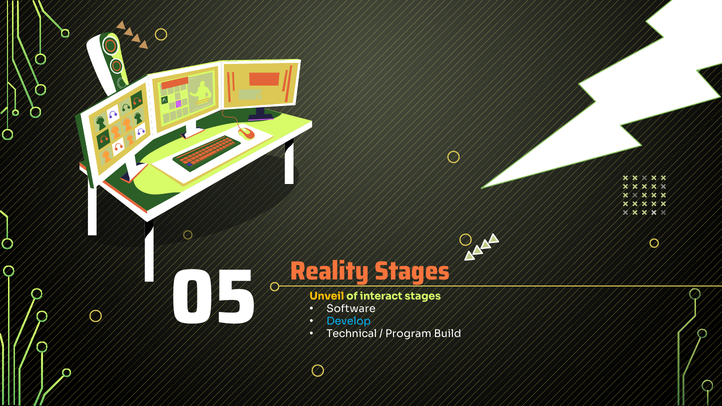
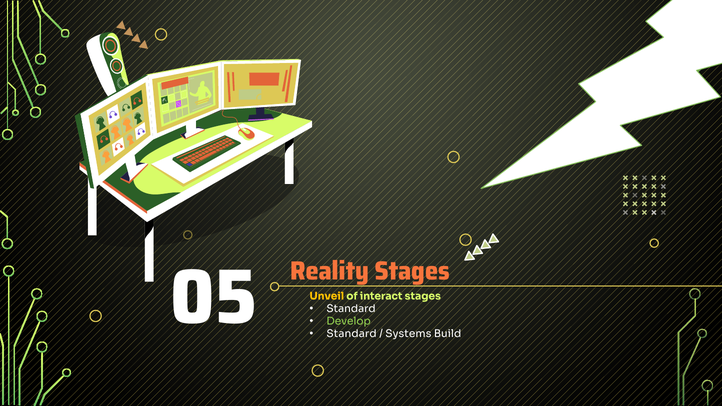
Software: Software -> Standard (351, 309)
Develop colour: light blue -> light green (349, 321)
Technical: Technical -> Standard (352, 334)
Program: Program -> Systems (408, 334)
